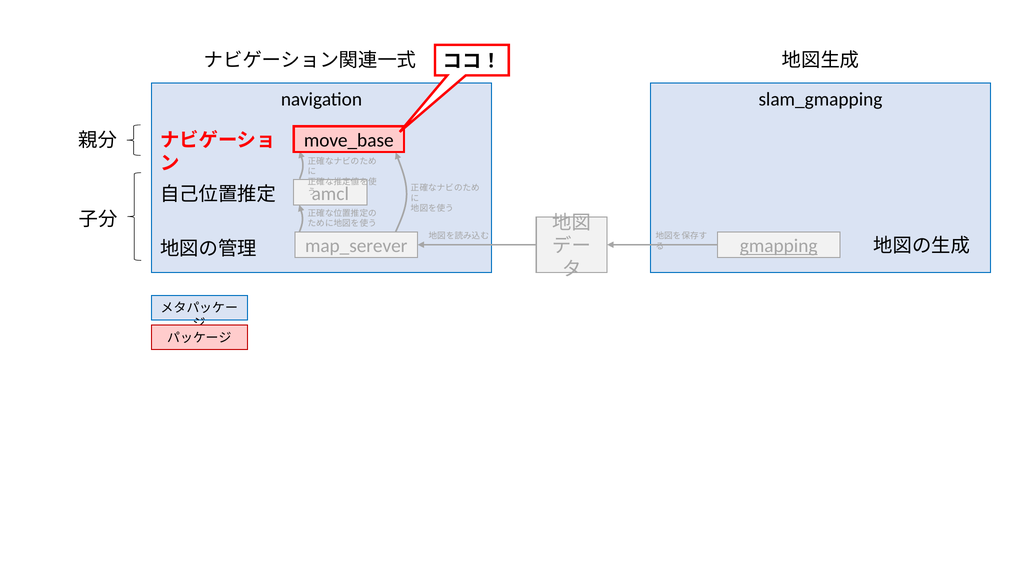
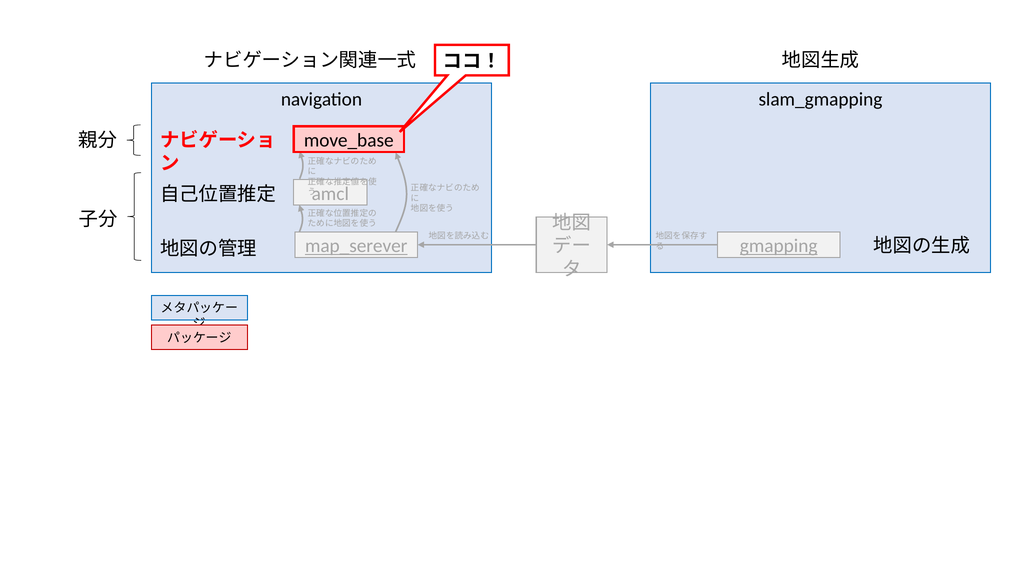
map_serever underline: none -> present (356, 246)
